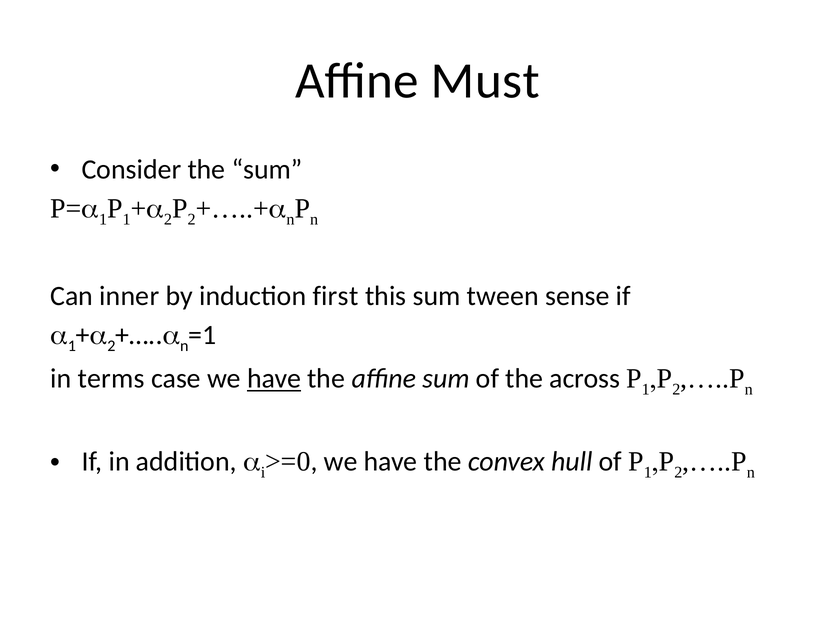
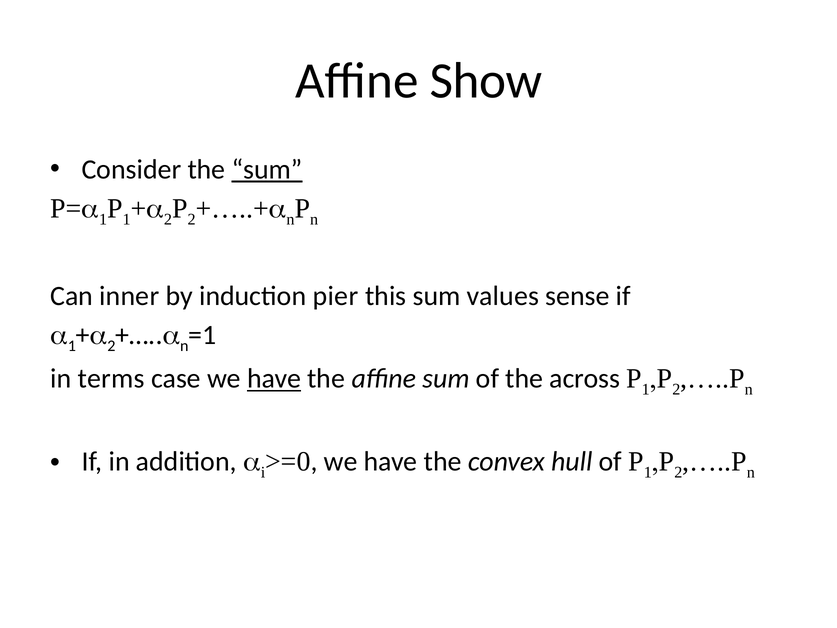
Must: Must -> Show (486, 81)
sum underline: none -> present (267, 169)
first: first -> pier (335, 296)
tween: tween -> values (503, 296)
